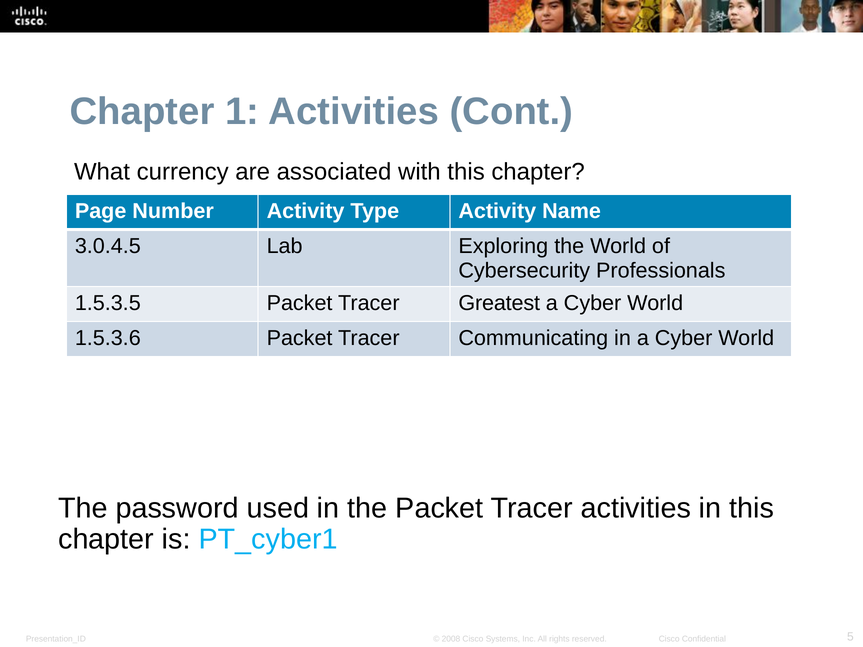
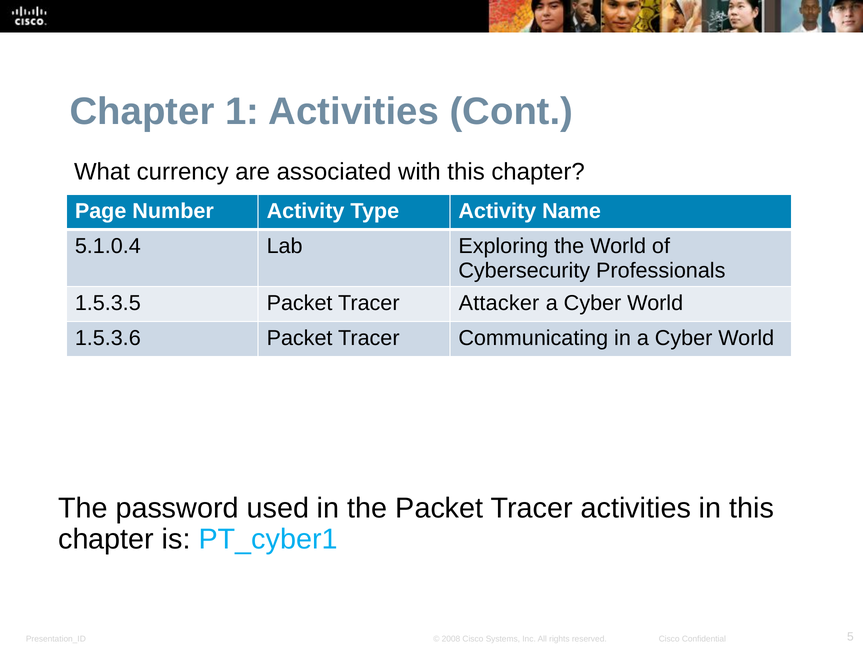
3.0.4.5: 3.0.4.5 -> 5.1.0.4 (108, 246)
Greatest: Greatest -> Attacker (499, 303)
